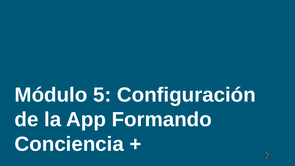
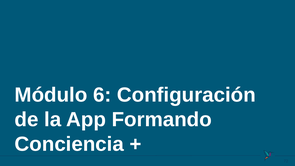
5: 5 -> 6 (102, 95)
